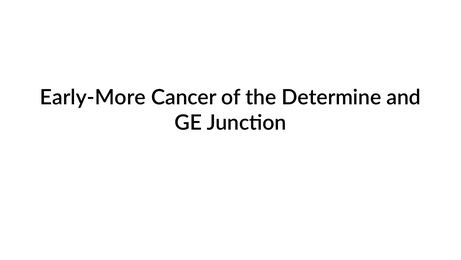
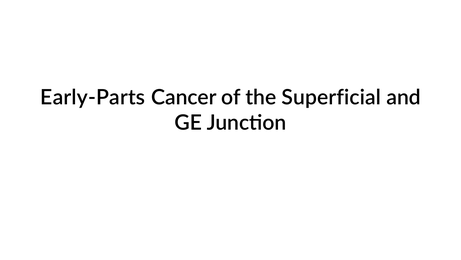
Early-More: Early-More -> Early-Parts (93, 97)
Determine: Determine -> Superficial (331, 97)
